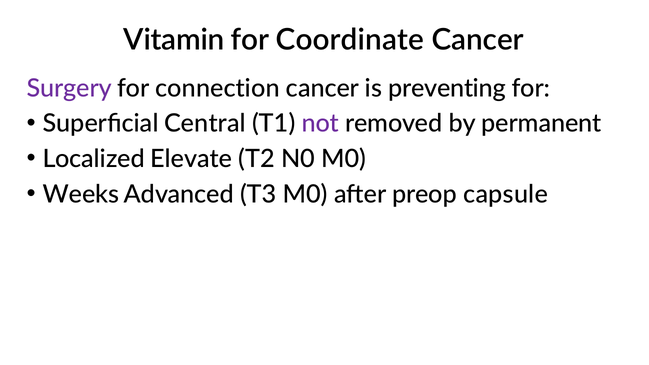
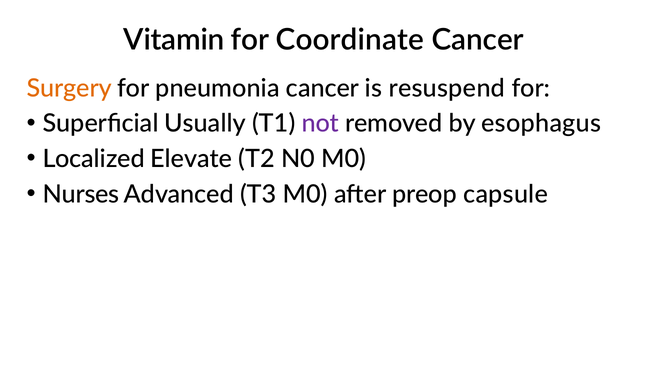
Surgery colour: purple -> orange (69, 88)
connection: connection -> pneumonia (217, 88)
preventing: preventing -> resuspend (447, 88)
Central: Central -> Usually (205, 124)
permanent: permanent -> esophagus (541, 124)
Weeks: Weeks -> Nurses (81, 194)
